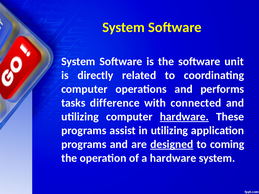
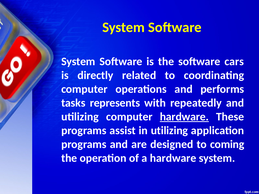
unit: unit -> cars (234, 62)
difference: difference -> represents (115, 103)
connected: connected -> repeatedly (196, 103)
designed underline: present -> none (172, 144)
